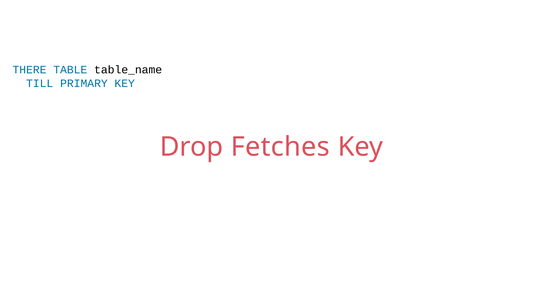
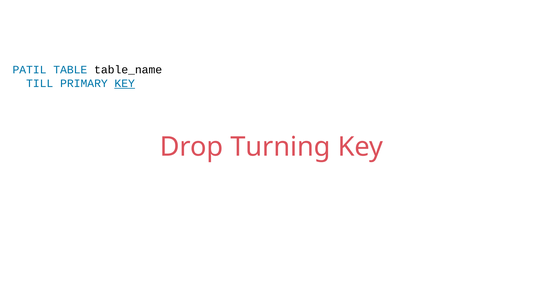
THERE: THERE -> PATIL (30, 70)
KEY underline: none -> present (125, 83)
Fetches: Fetches -> Turning (281, 147)
